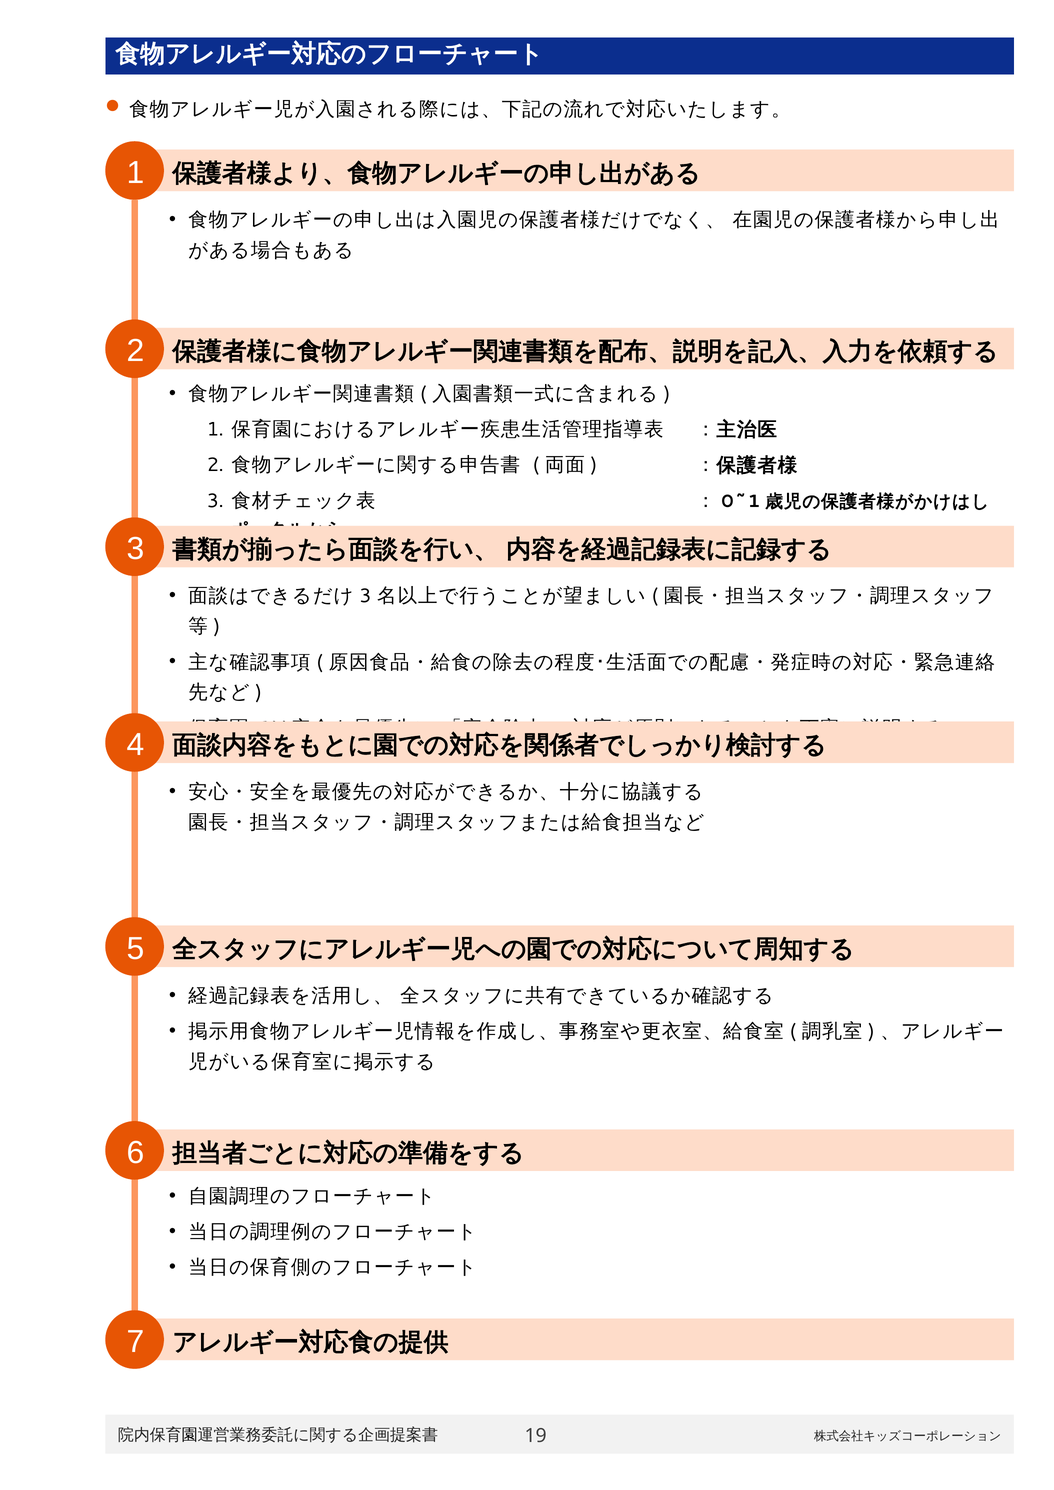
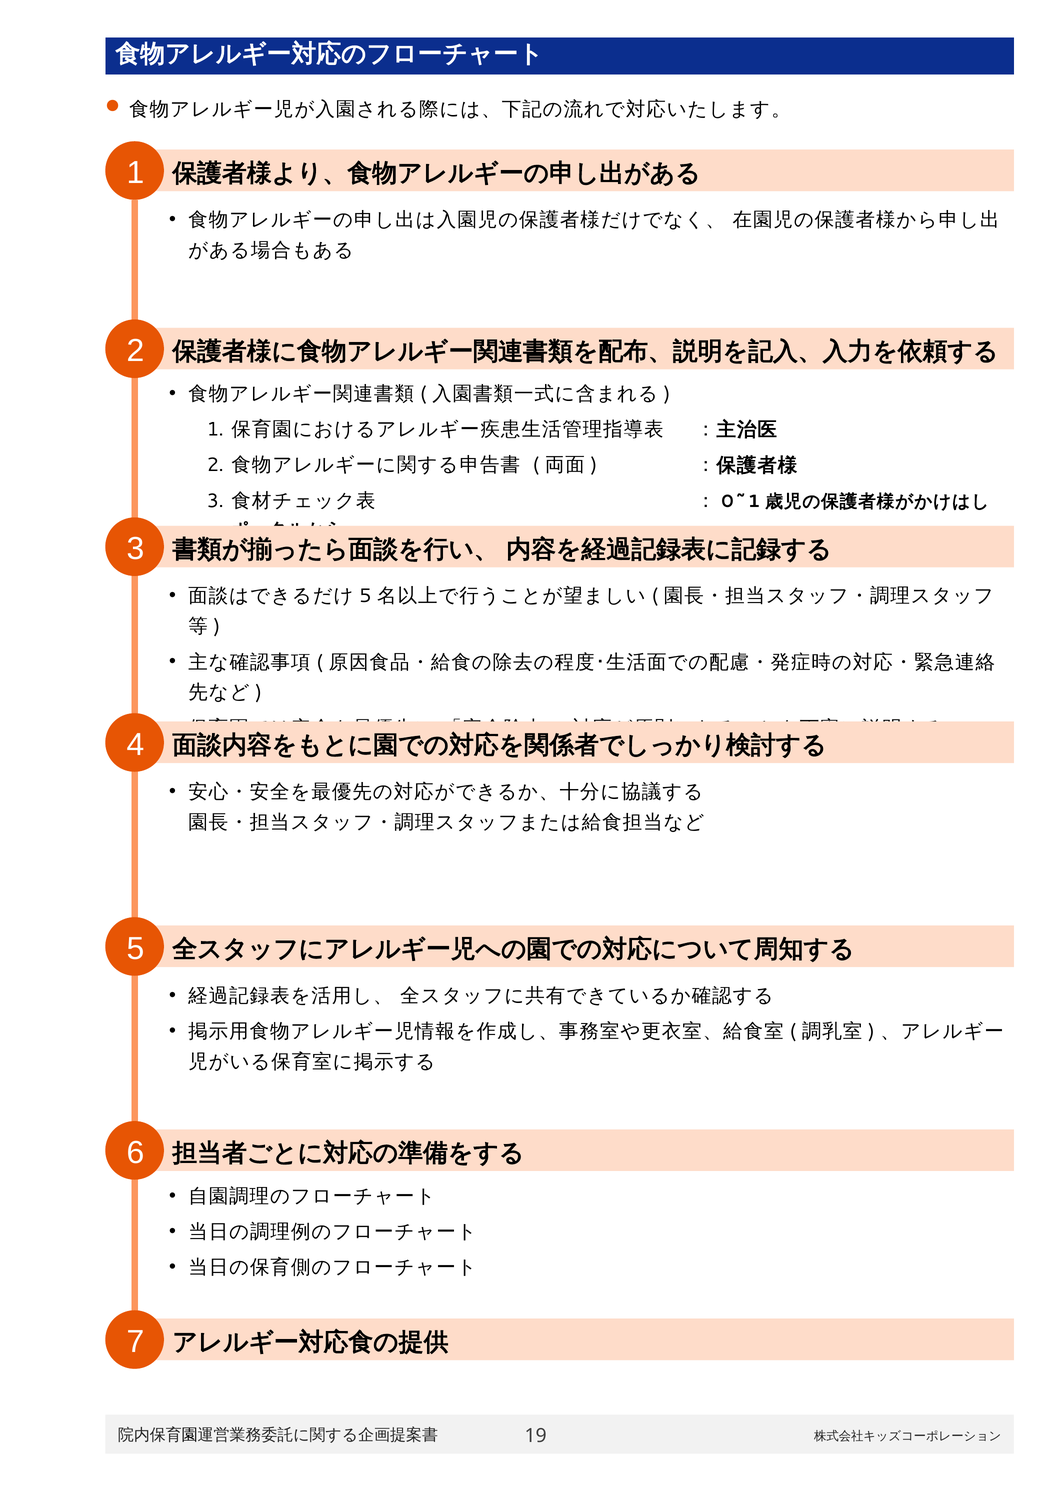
3: 3 -> 5 (365, 596)
